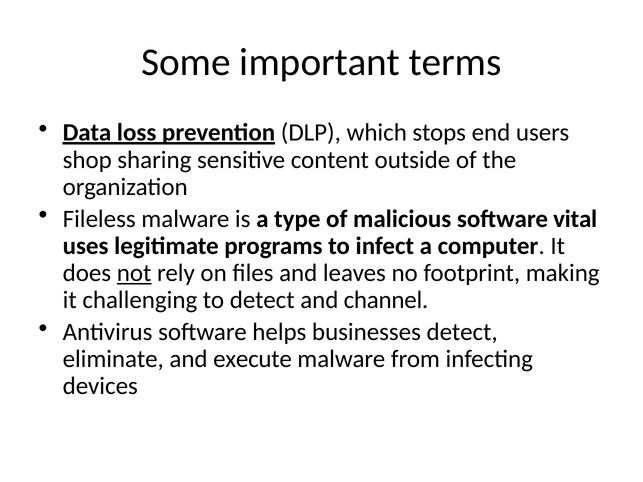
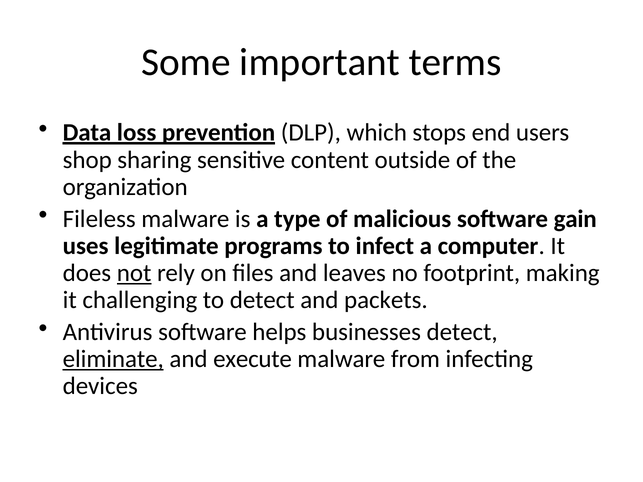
vital: vital -> gain (575, 219)
channel: channel -> packets (386, 300)
eliminate underline: none -> present (113, 359)
